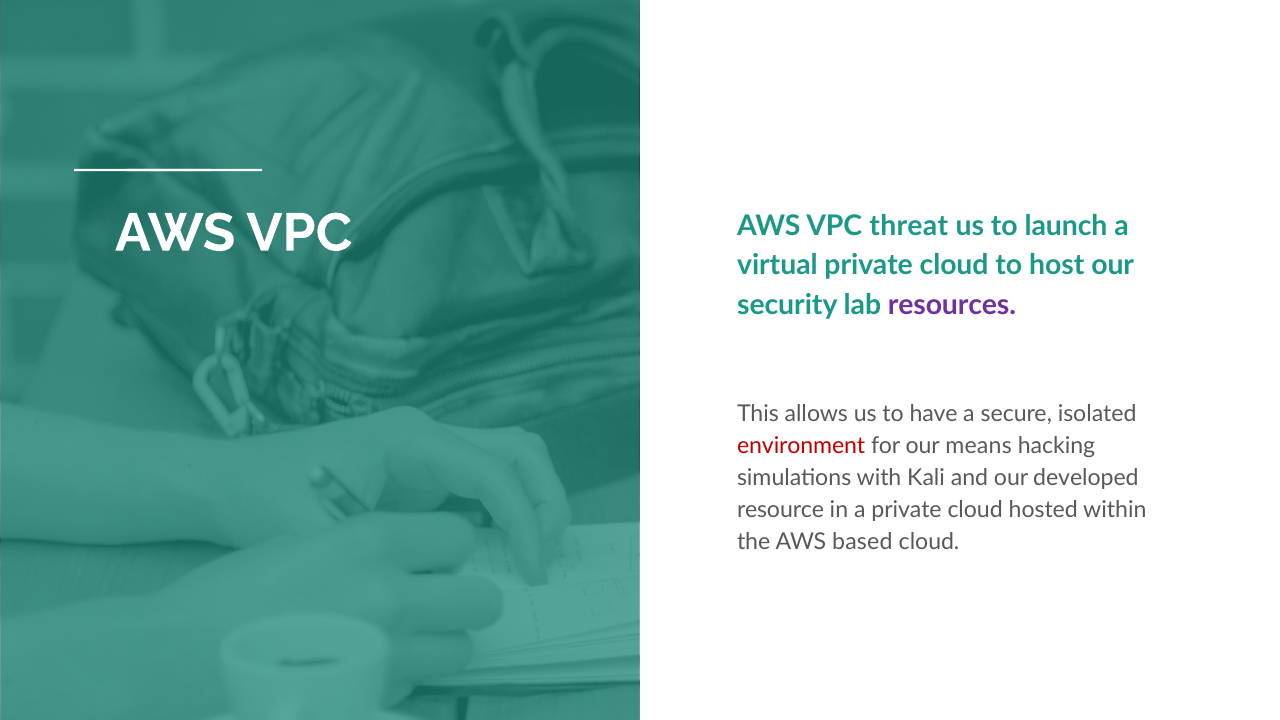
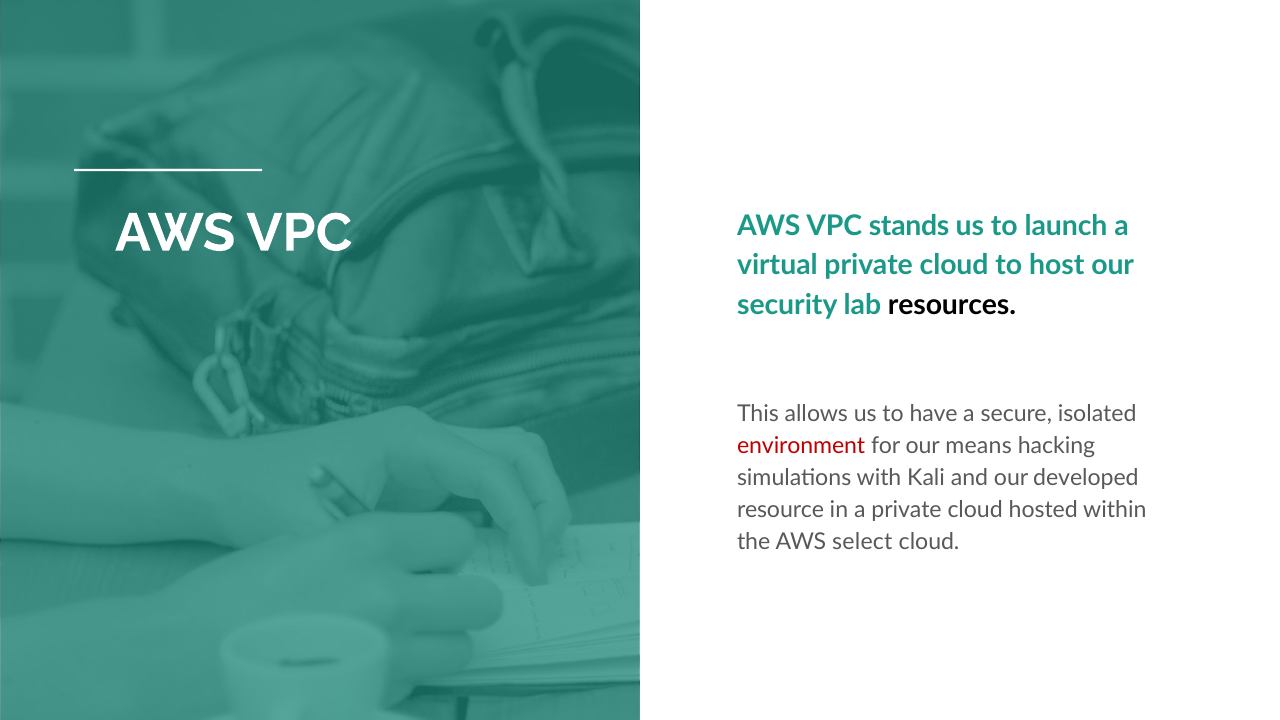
threat: threat -> stands (909, 226)
resources colour: purple -> black (952, 305)
based: based -> select (862, 542)
